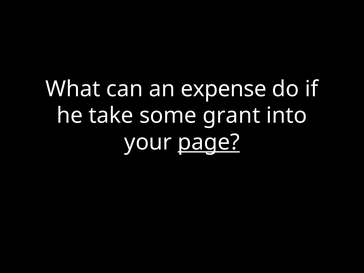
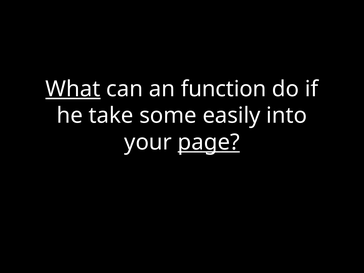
What underline: none -> present (73, 89)
expense: expense -> function (224, 89)
grant: grant -> easily (232, 116)
